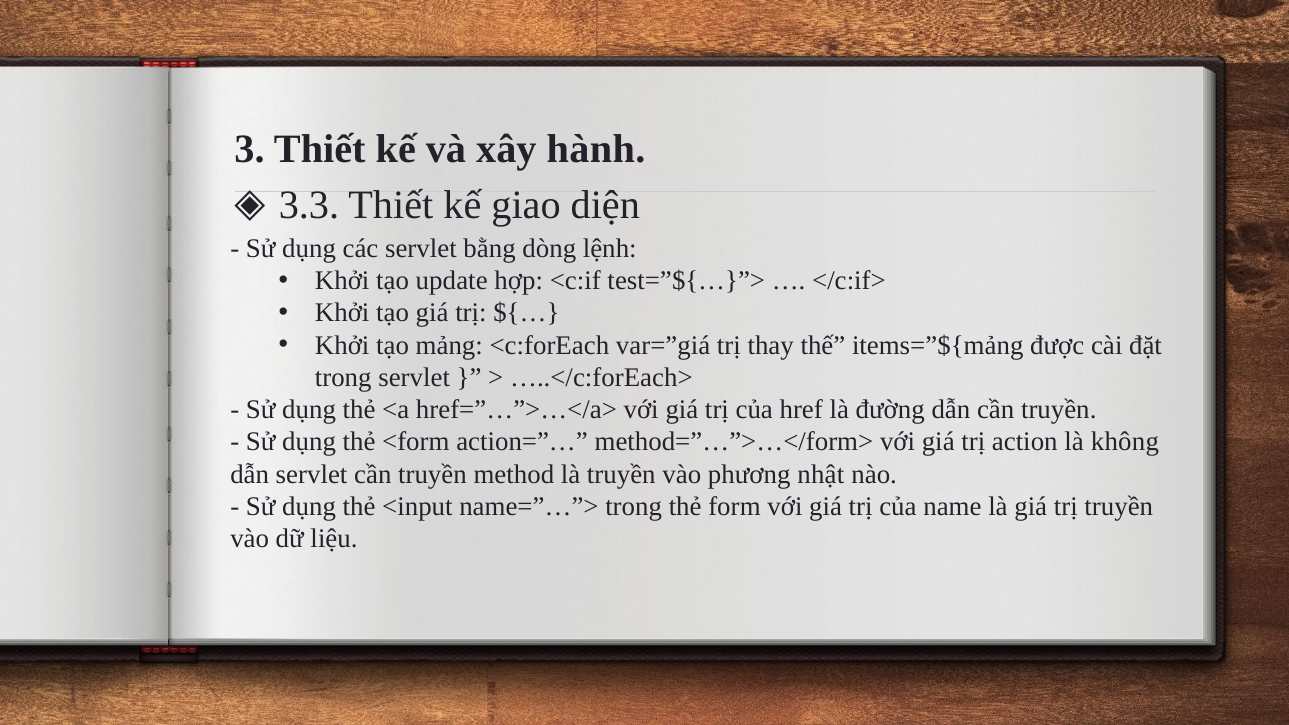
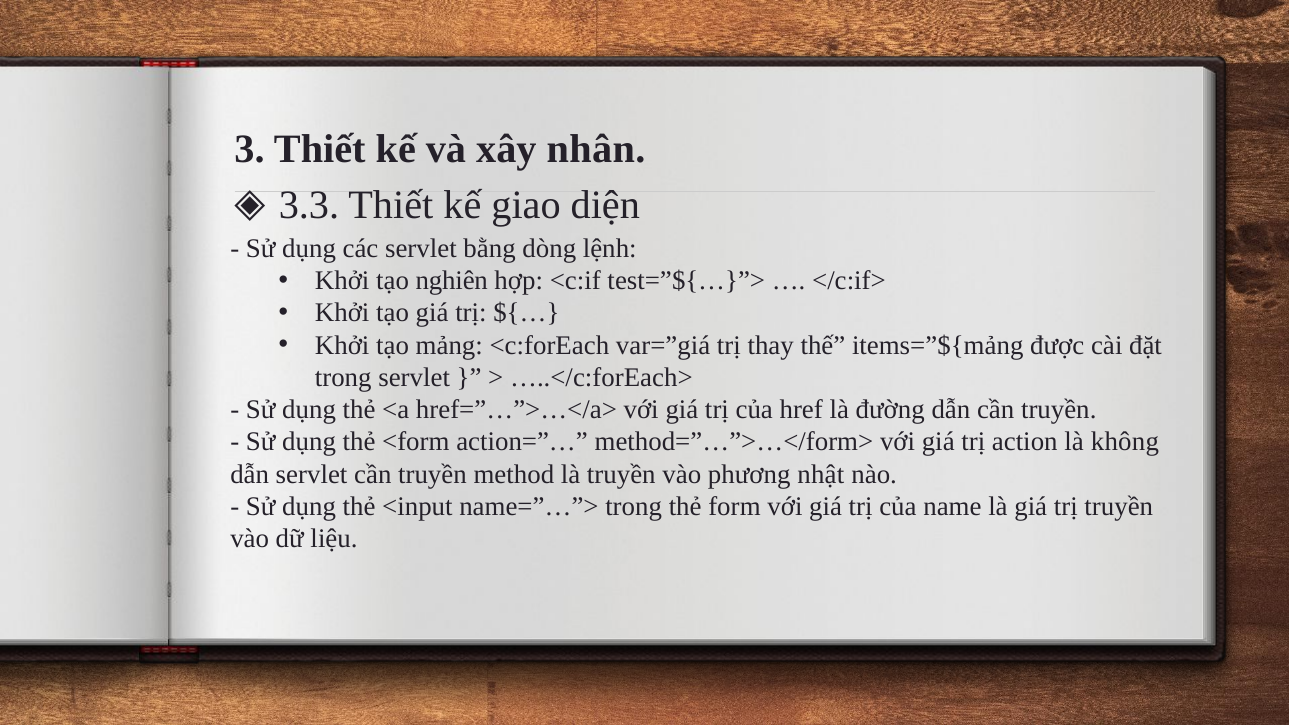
hành: hành -> nhân (596, 149)
update: update -> nghiên (452, 281)
